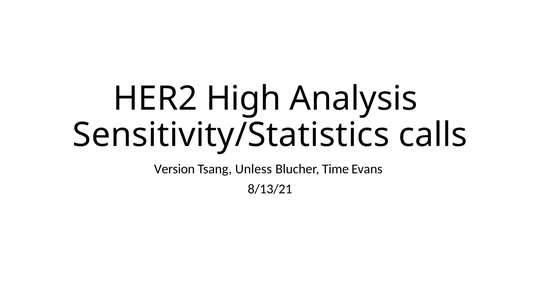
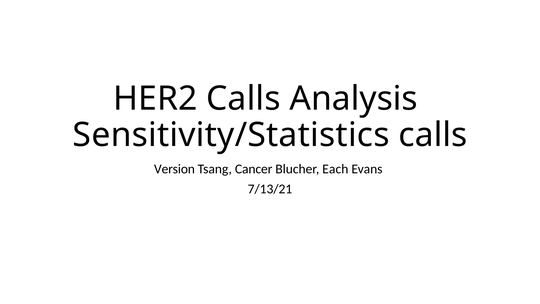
HER2 High: High -> Calls (243, 99)
Unless: Unless -> Cancer (254, 169)
Time: Time -> Each (335, 169)
8/13/21: 8/13/21 -> 7/13/21 (270, 189)
